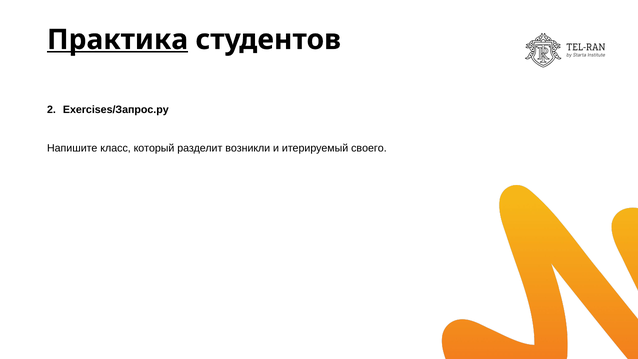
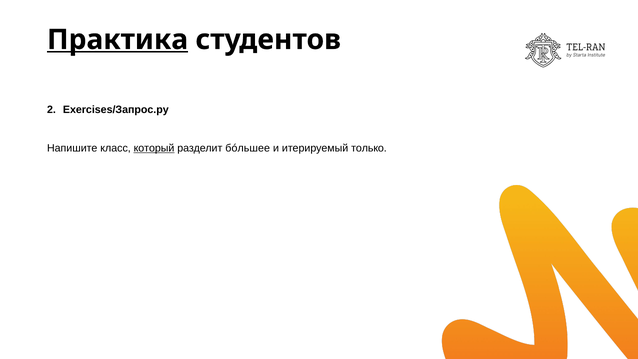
который underline: none -> present (154, 148)
возникли: возникли -> бóльшее (248, 148)
своего: своего -> только (369, 148)
